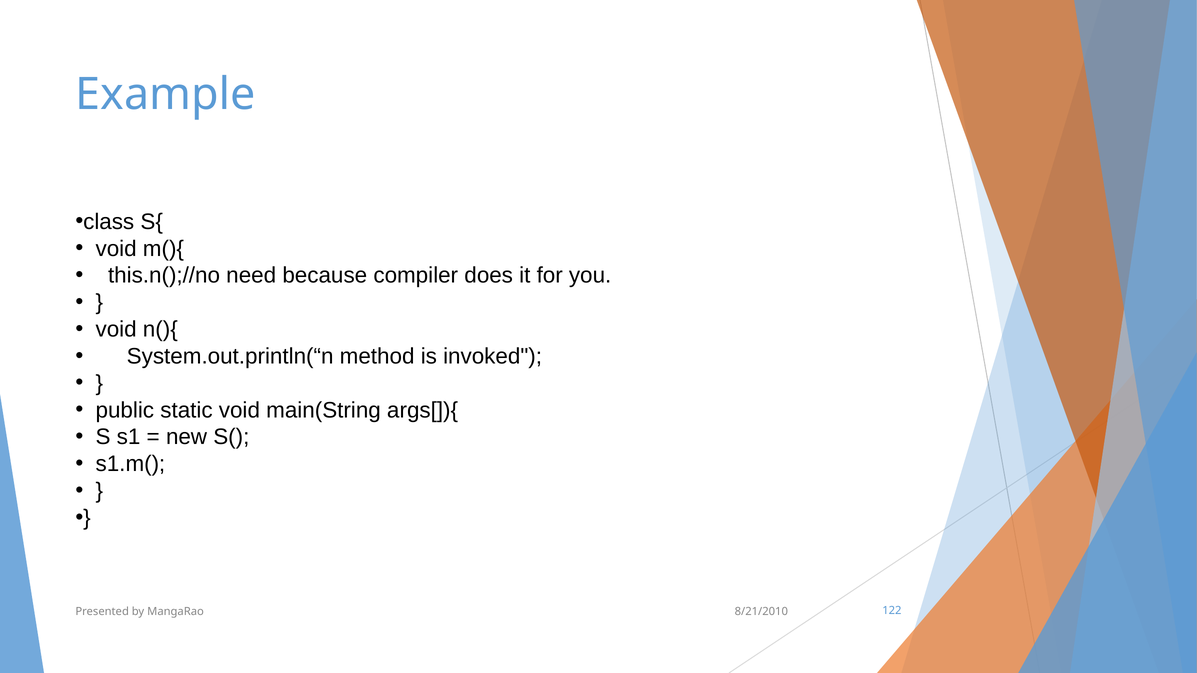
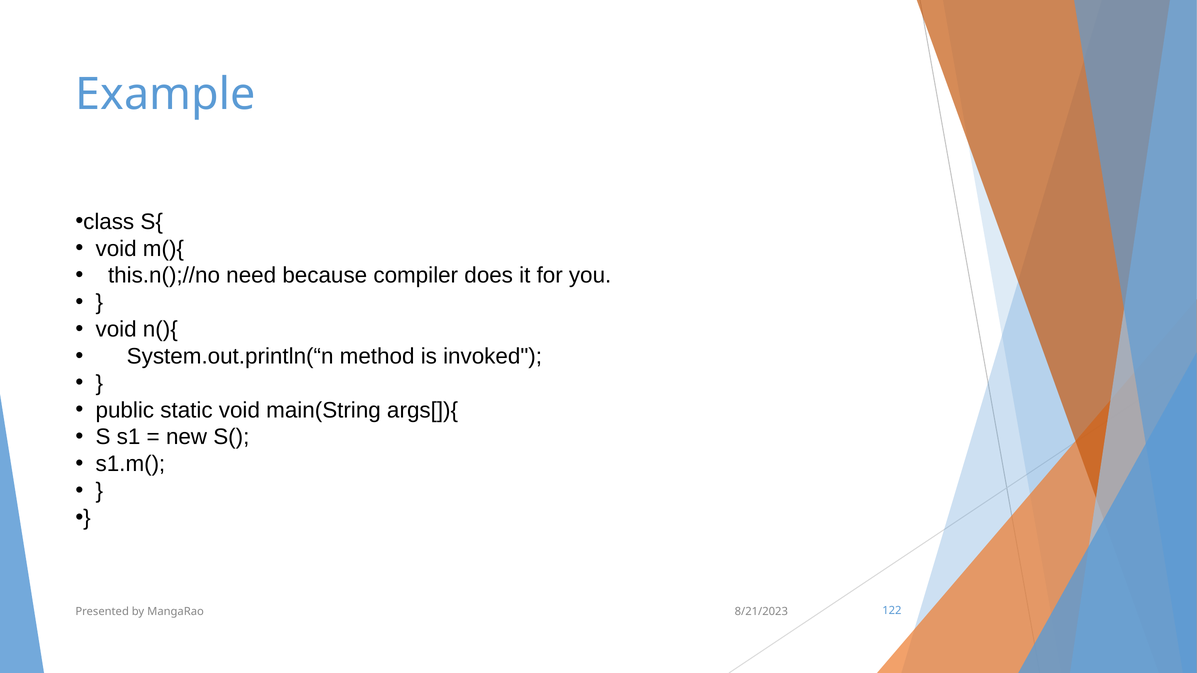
8/21/2010: 8/21/2010 -> 8/21/2023 (761, 612)
